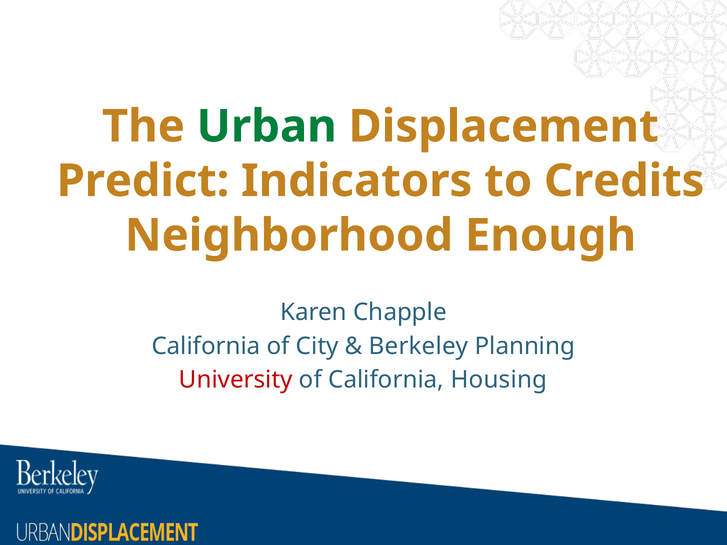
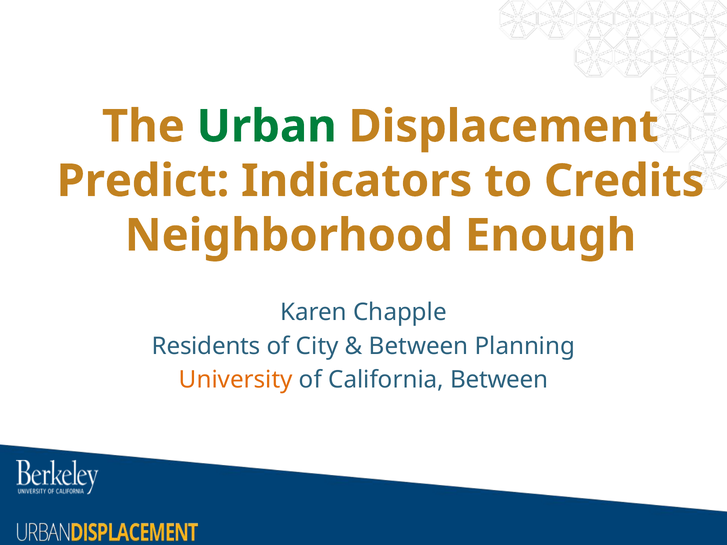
California: California -> Residents (206, 346)
Berkeley: Berkeley -> Between (419, 346)
University colour: red -> orange (236, 380)
California Housing: Housing -> Between (499, 380)
